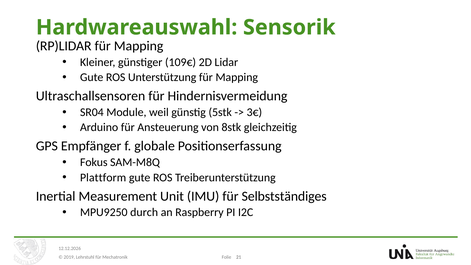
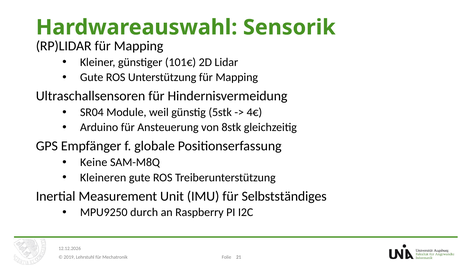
109€: 109€ -> 101€ (181, 62)
3€: 3€ -> 4€ (254, 112)
Fokus: Fokus -> Keine (94, 162)
Plattform: Plattform -> Kleineren (103, 177)
